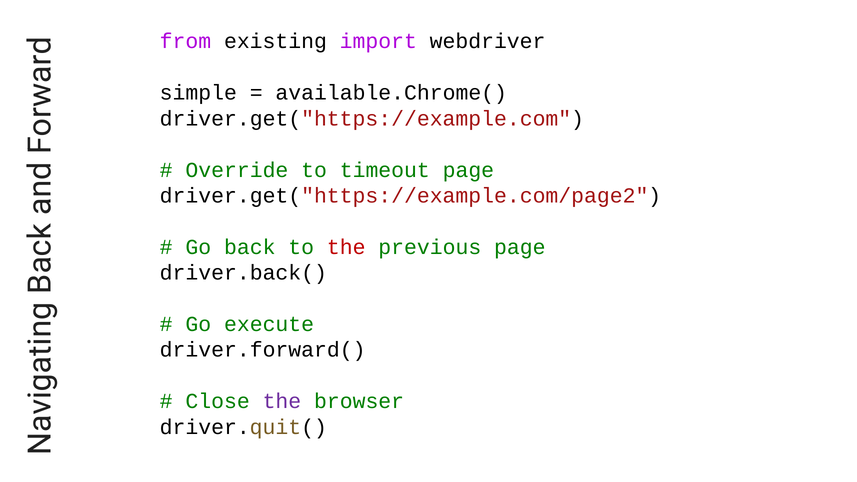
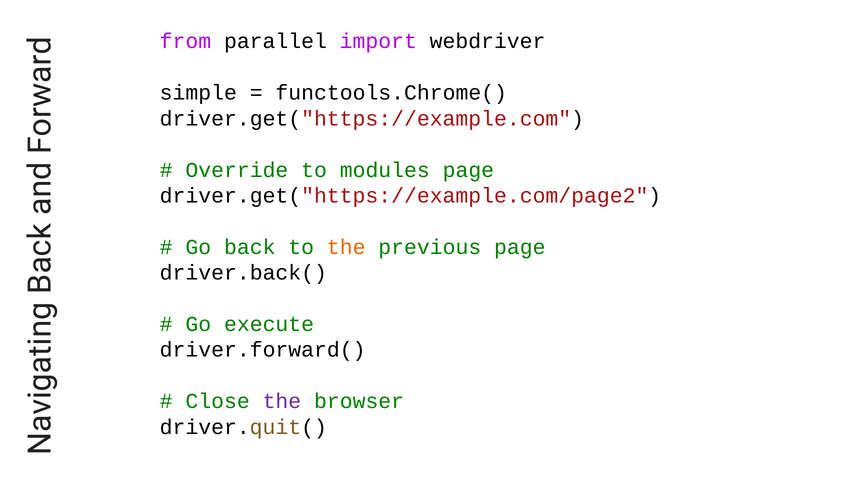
existing: existing -> parallel (275, 41)
available.Chrome(: available.Chrome( -> functools.Chrome( (391, 93)
timeout: timeout -> modules (385, 170)
the colour: red -> orange (346, 247)
